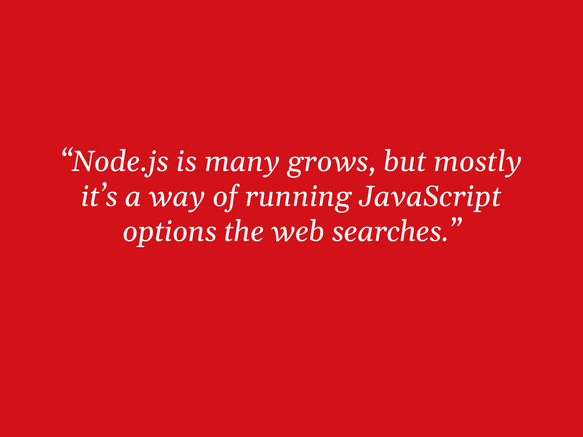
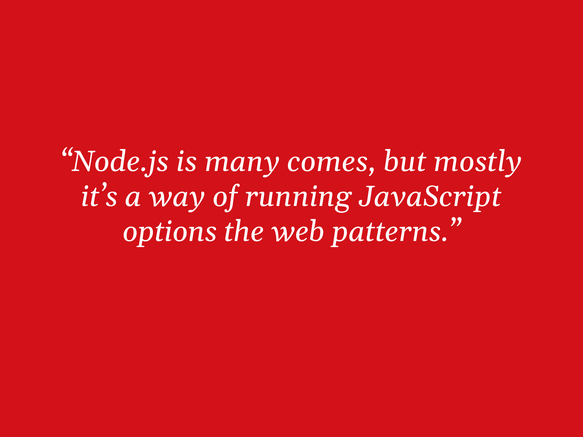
grows: grows -> comes (332, 162)
searches: searches -> patterns (396, 232)
